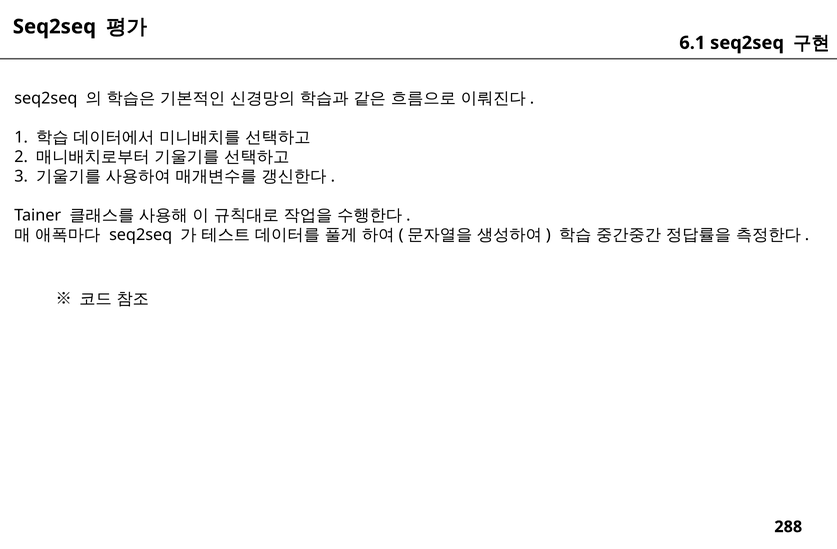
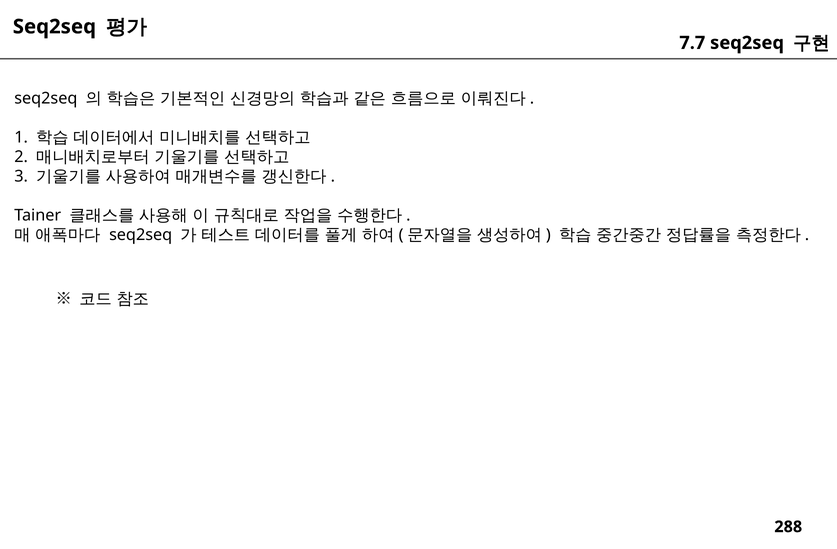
6.1: 6.1 -> 7.7 (692, 43)
